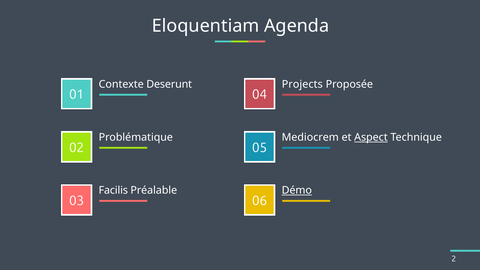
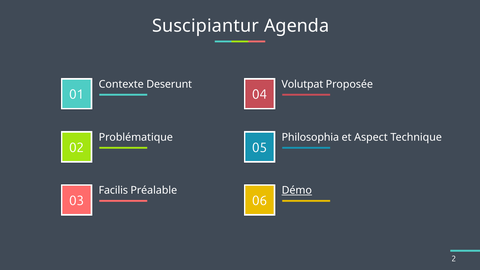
Eloquentiam: Eloquentiam -> Suscipiantur (205, 26)
Projects: Projects -> Volutpat (302, 84)
Mediocrem: Mediocrem -> Philosophia (310, 137)
Aspect underline: present -> none (371, 137)
